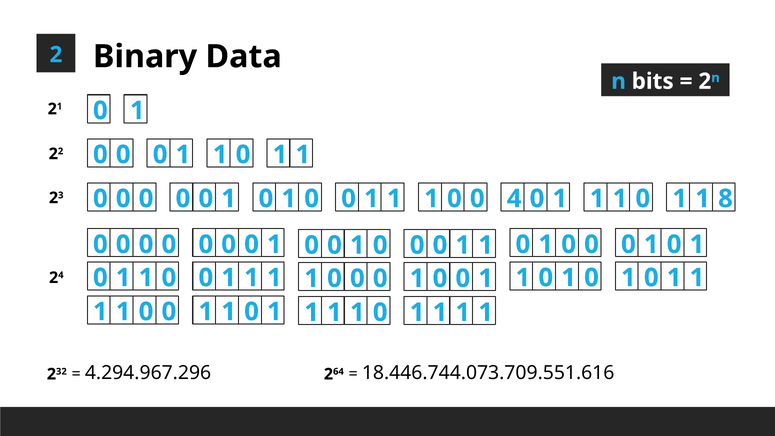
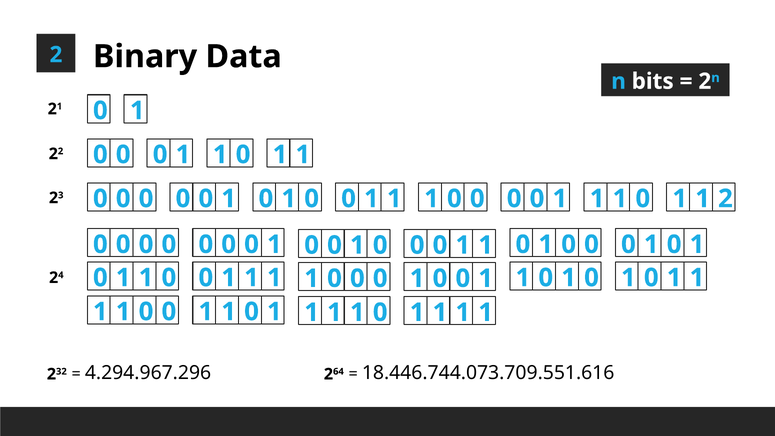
4: 4 -> 0 (514, 199)
1 8: 8 -> 2 (725, 199)
